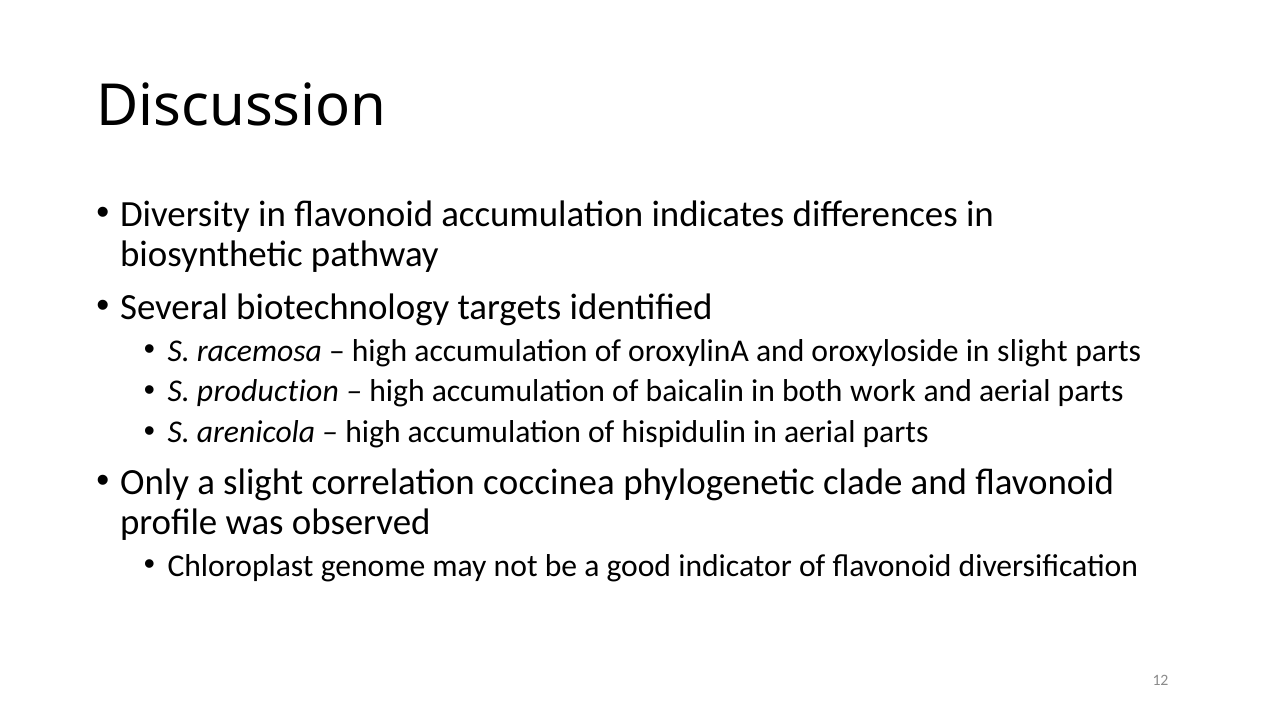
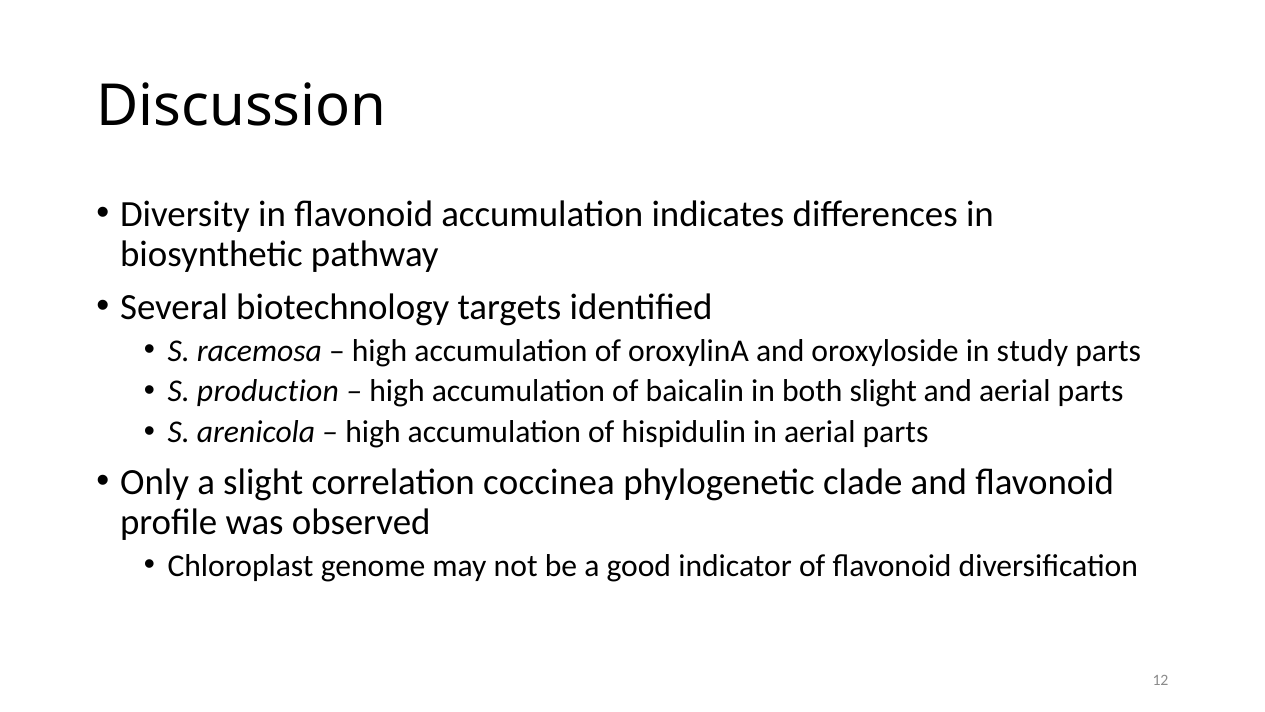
in slight: slight -> study (1032, 350)
both work: work -> slight (883, 391)
